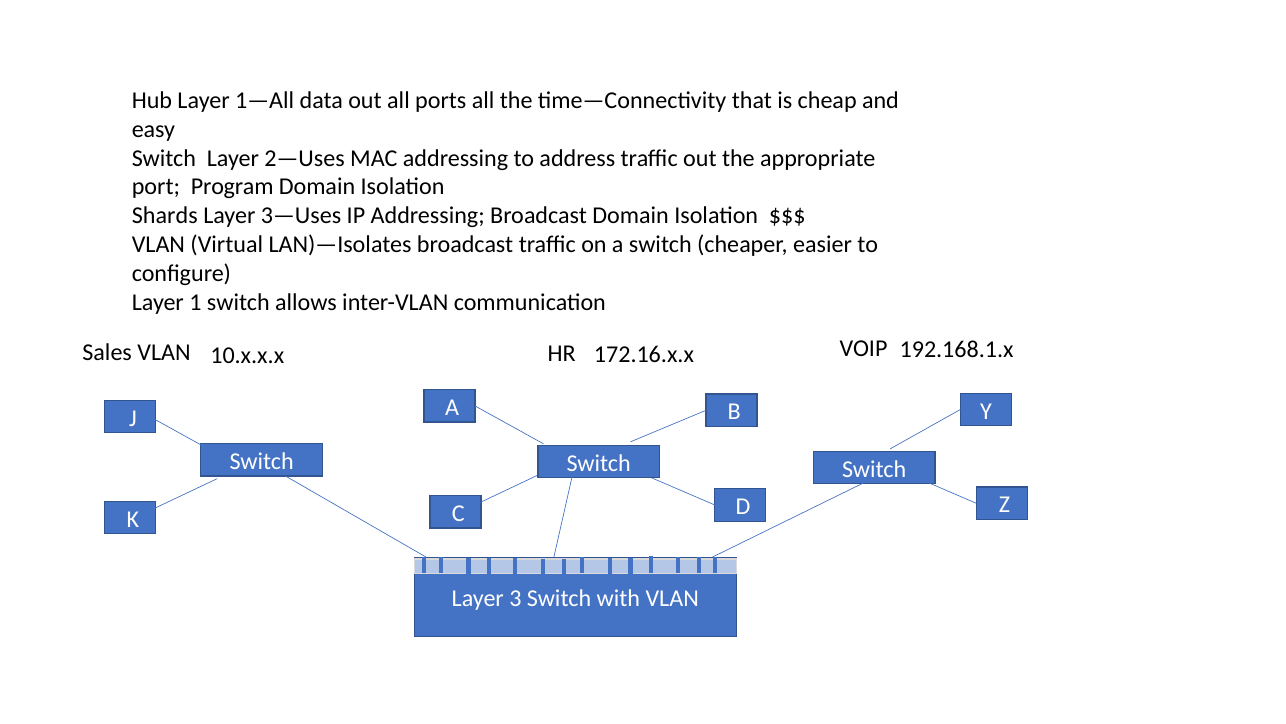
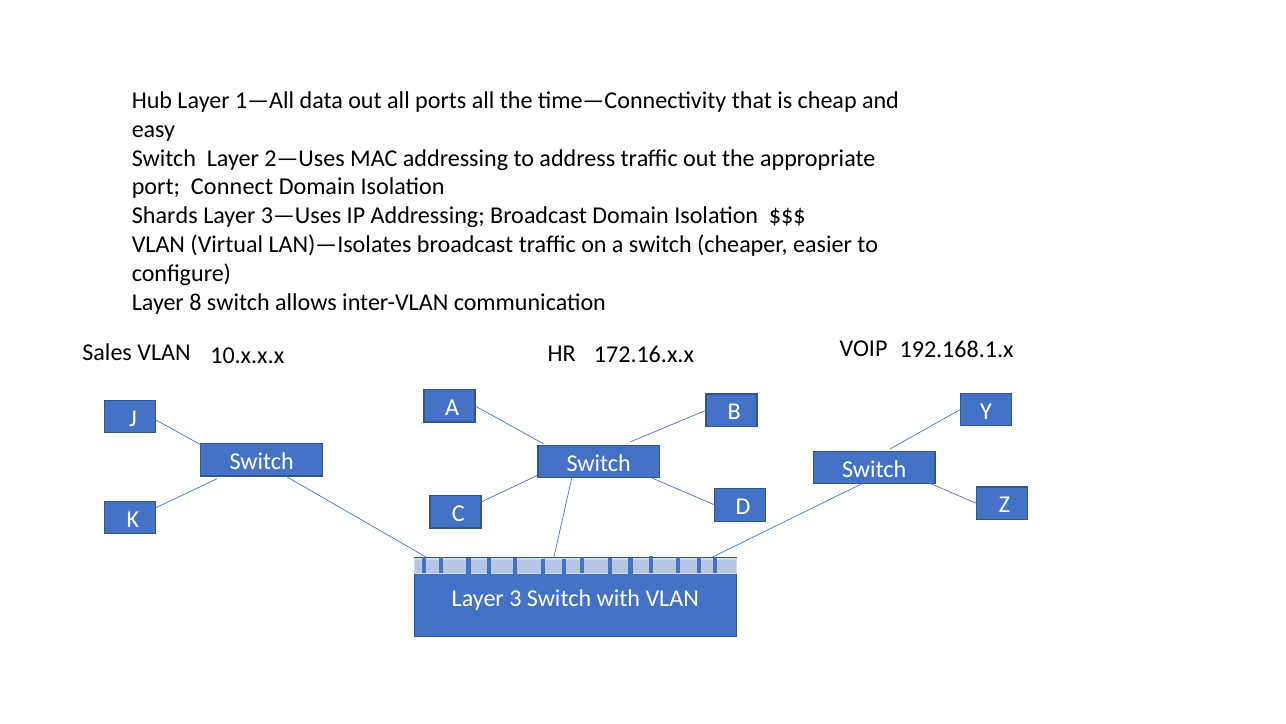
Program: Program -> Connect (232, 187)
1: 1 -> 8 (196, 303)
